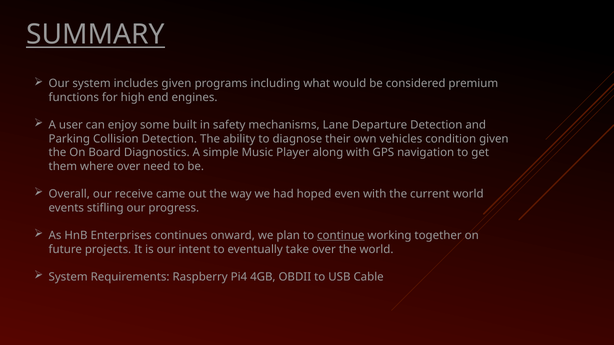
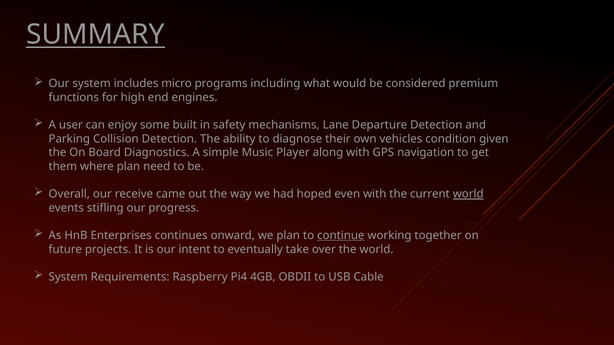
includes given: given -> micro (177, 84)
where over: over -> plan (128, 167)
world underline: none -> present (468, 194)
